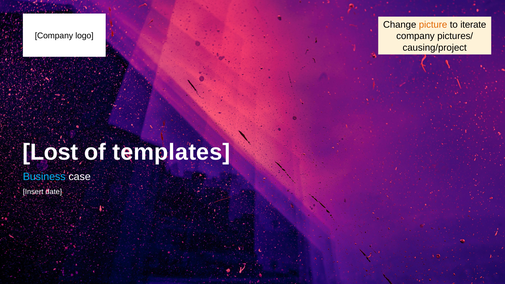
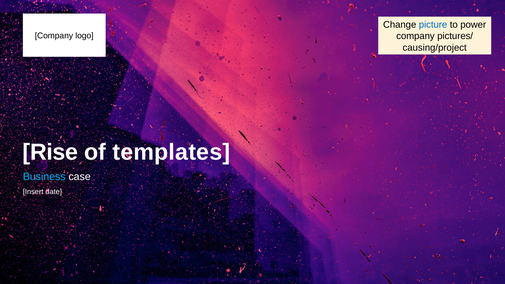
picture colour: orange -> blue (433, 25)
iterate: iterate -> power (473, 25)
Lost: Lost -> Rise (50, 152)
